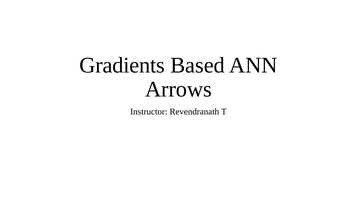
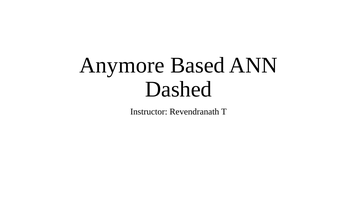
Gradients: Gradients -> Anymore (122, 65)
Arrows: Arrows -> Dashed (178, 89)
